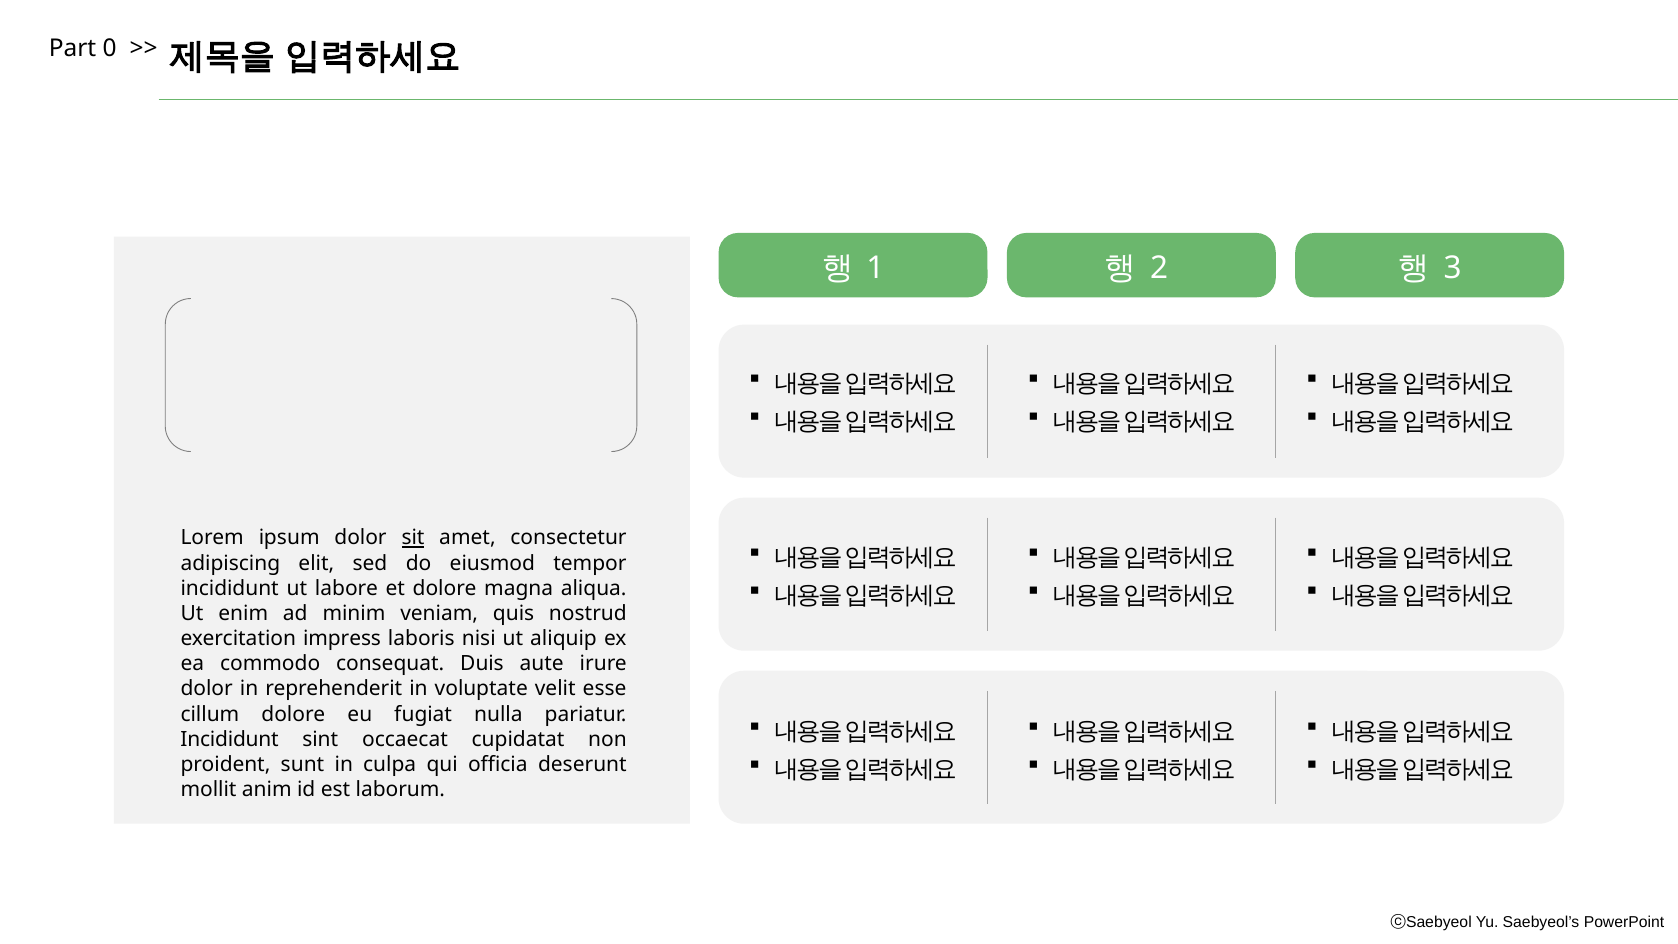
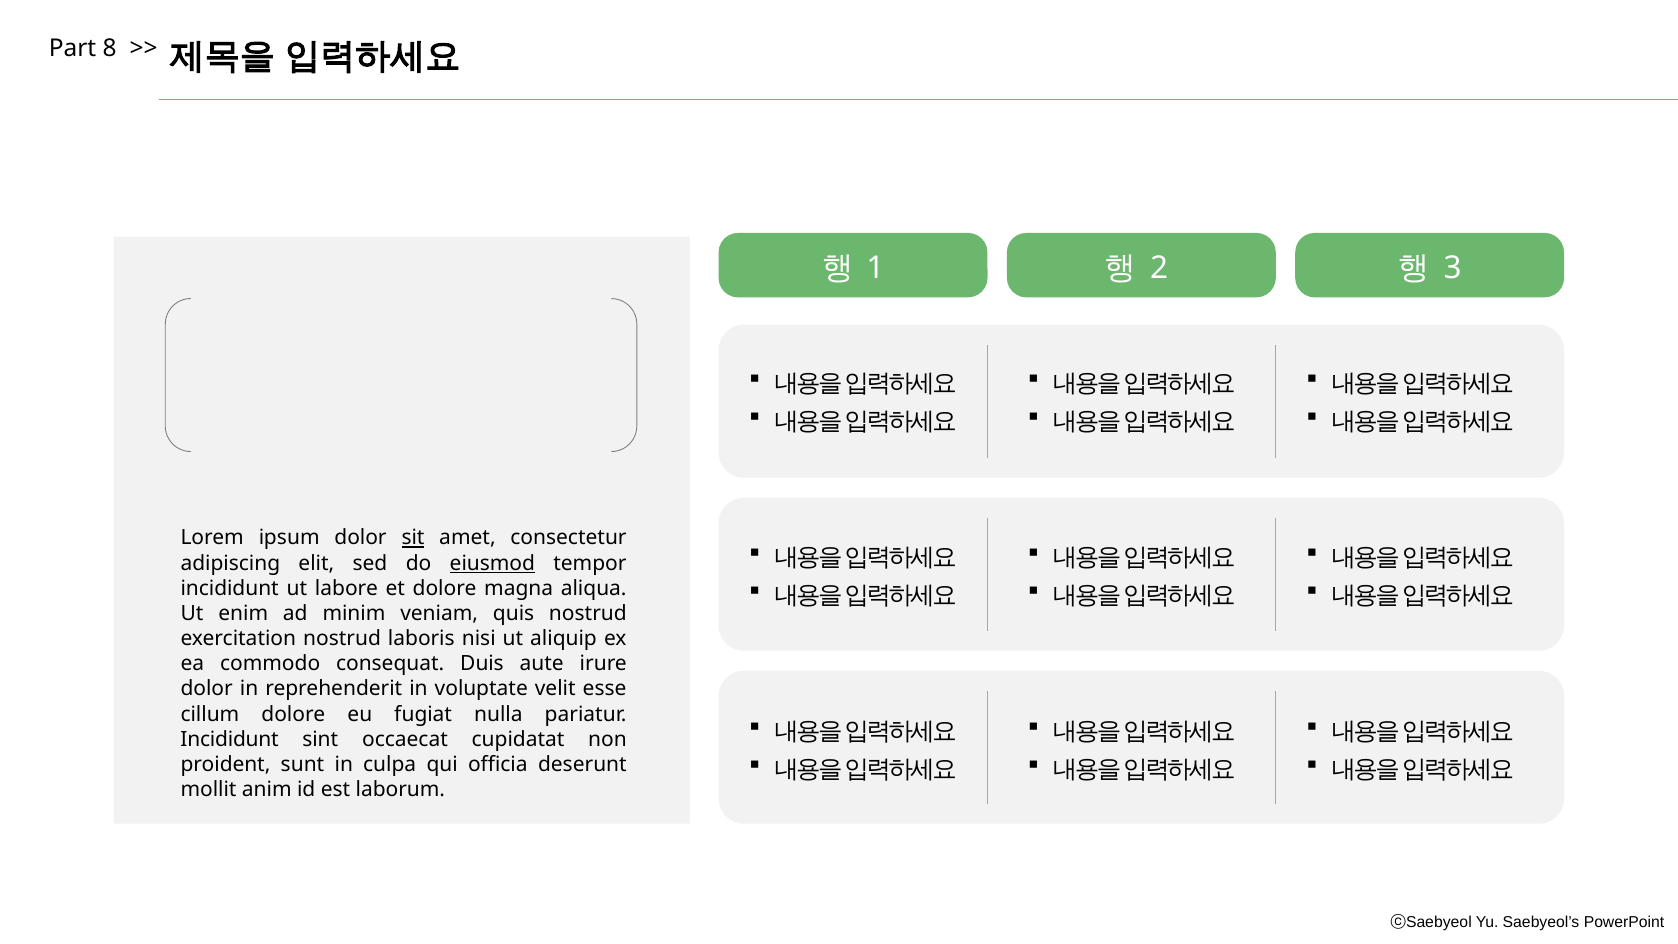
0: 0 -> 8 (110, 48)
eiusmod underline: none -> present (492, 563)
exercitation impress: impress -> nostrud (342, 639)
